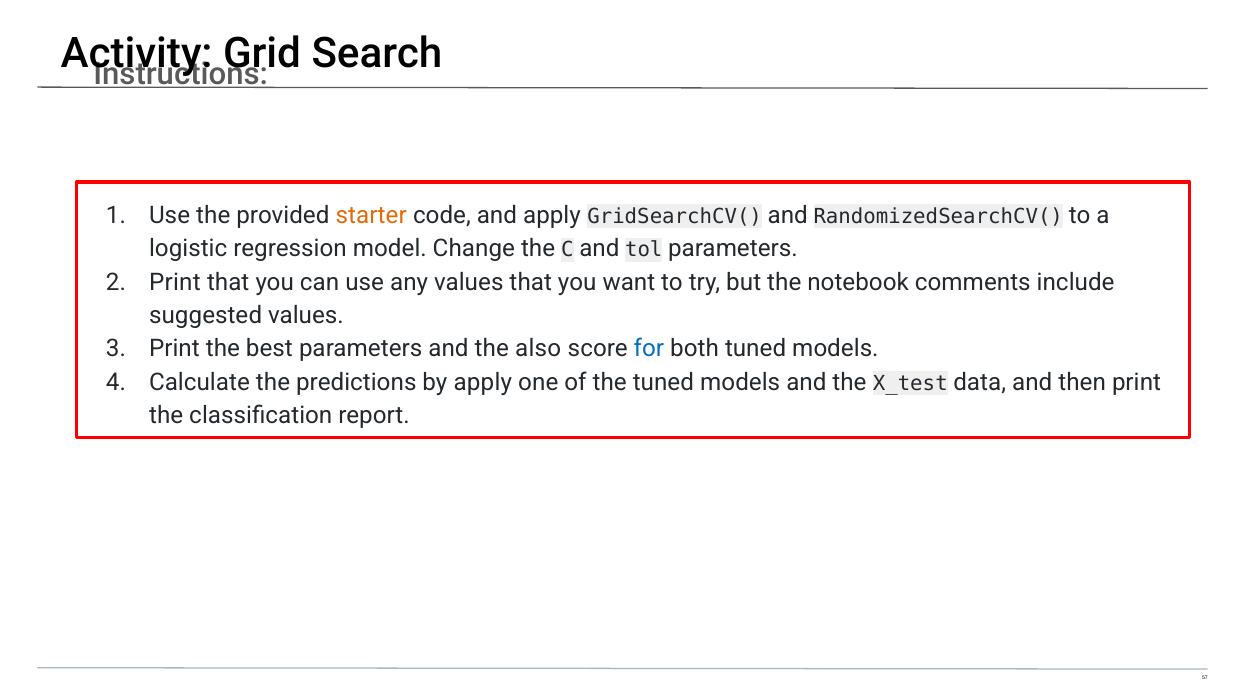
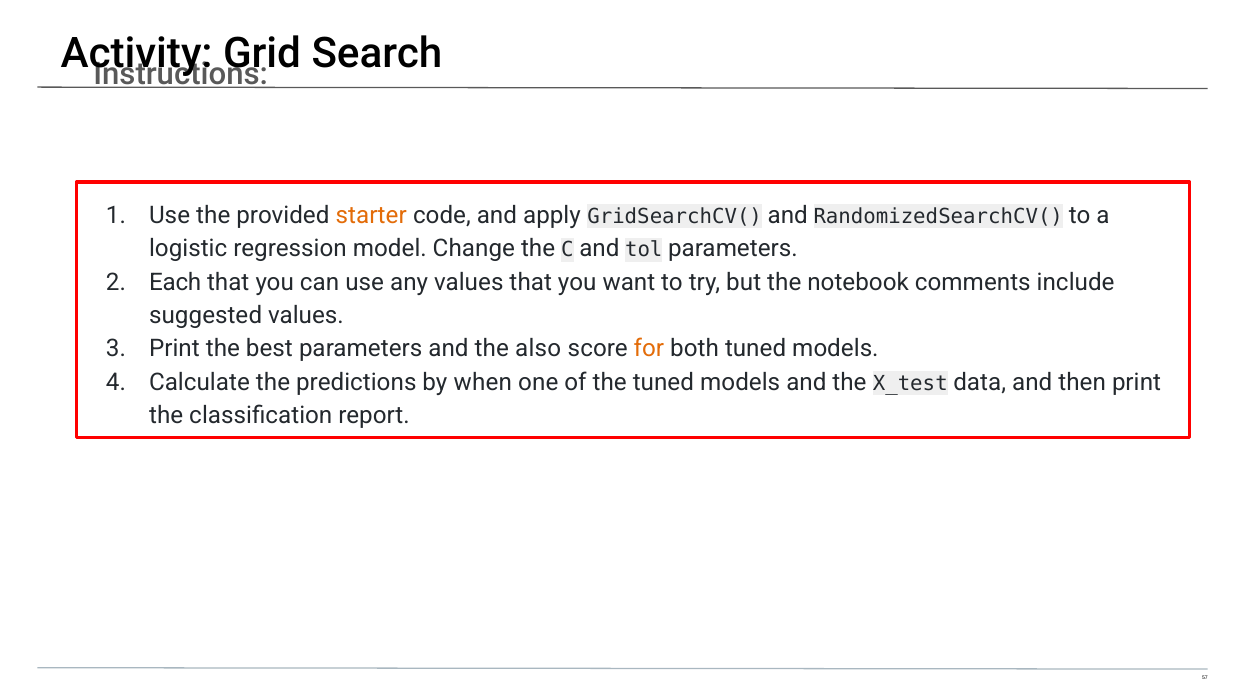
Print: Print -> Each (175, 282)
for colour: blue -> orange (649, 349)
by apply: apply -> when (483, 382)
